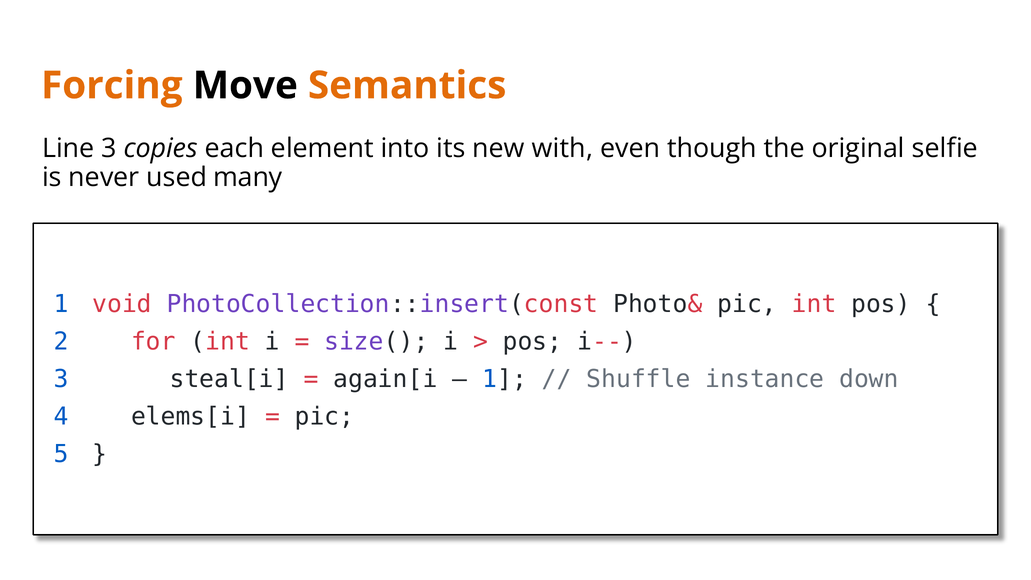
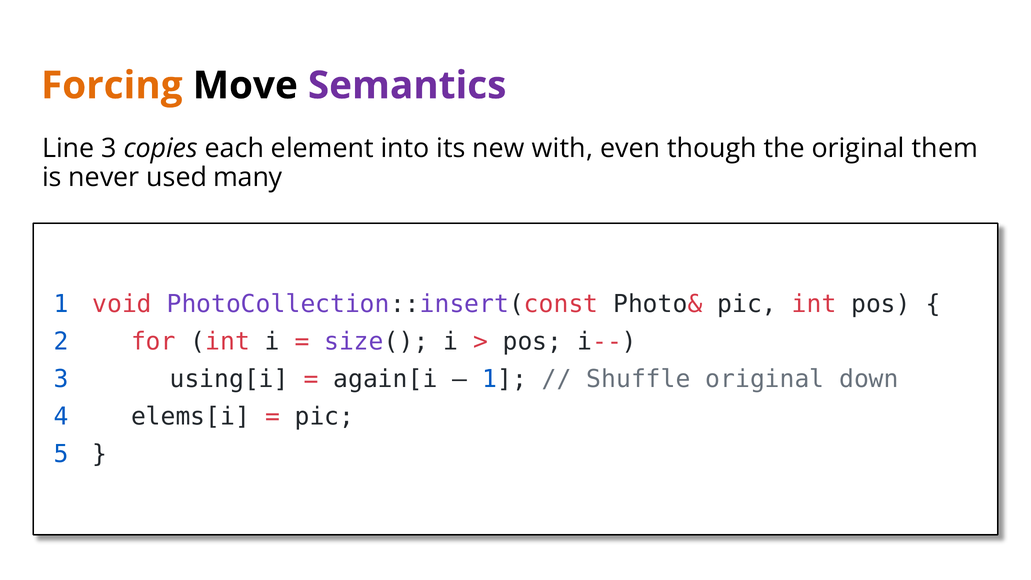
Semantics colour: orange -> purple (407, 86)
selfie: selfie -> them (945, 149)
steal[i: steal[i -> using[i (229, 379)
Shuffle instance: instance -> original (765, 379)
